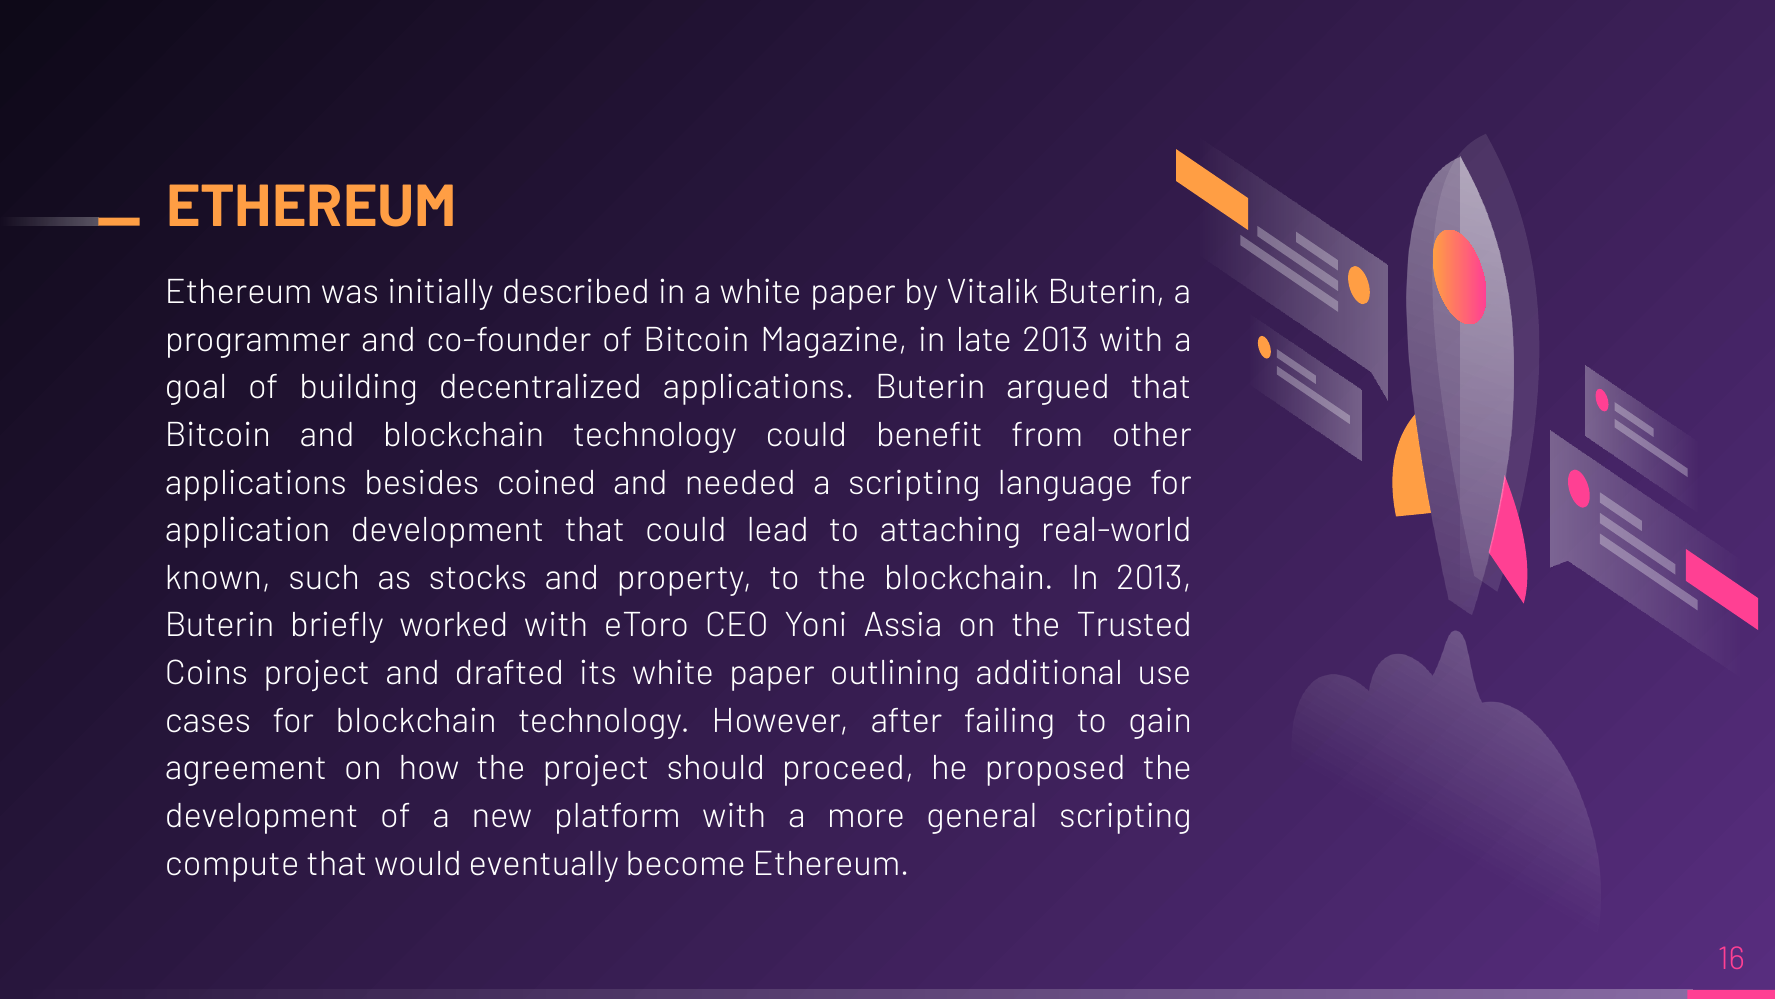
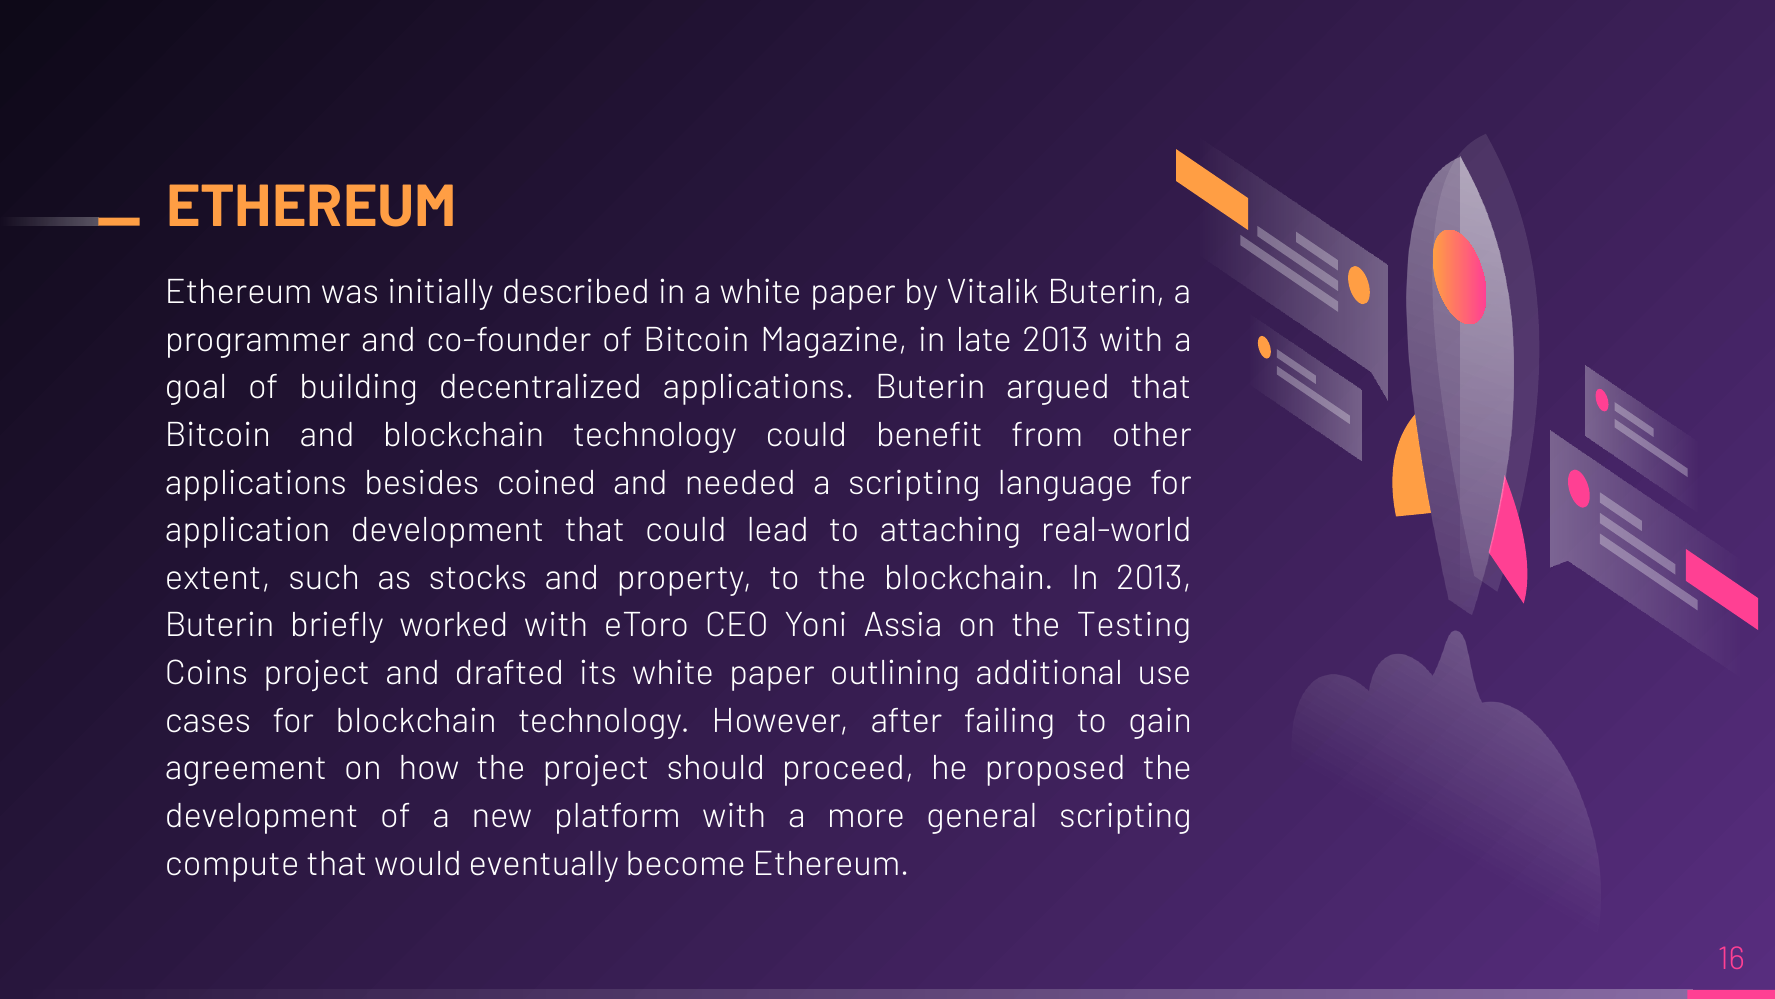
known: known -> extent (218, 578)
Trusted: Trusted -> Testing (1134, 625)
